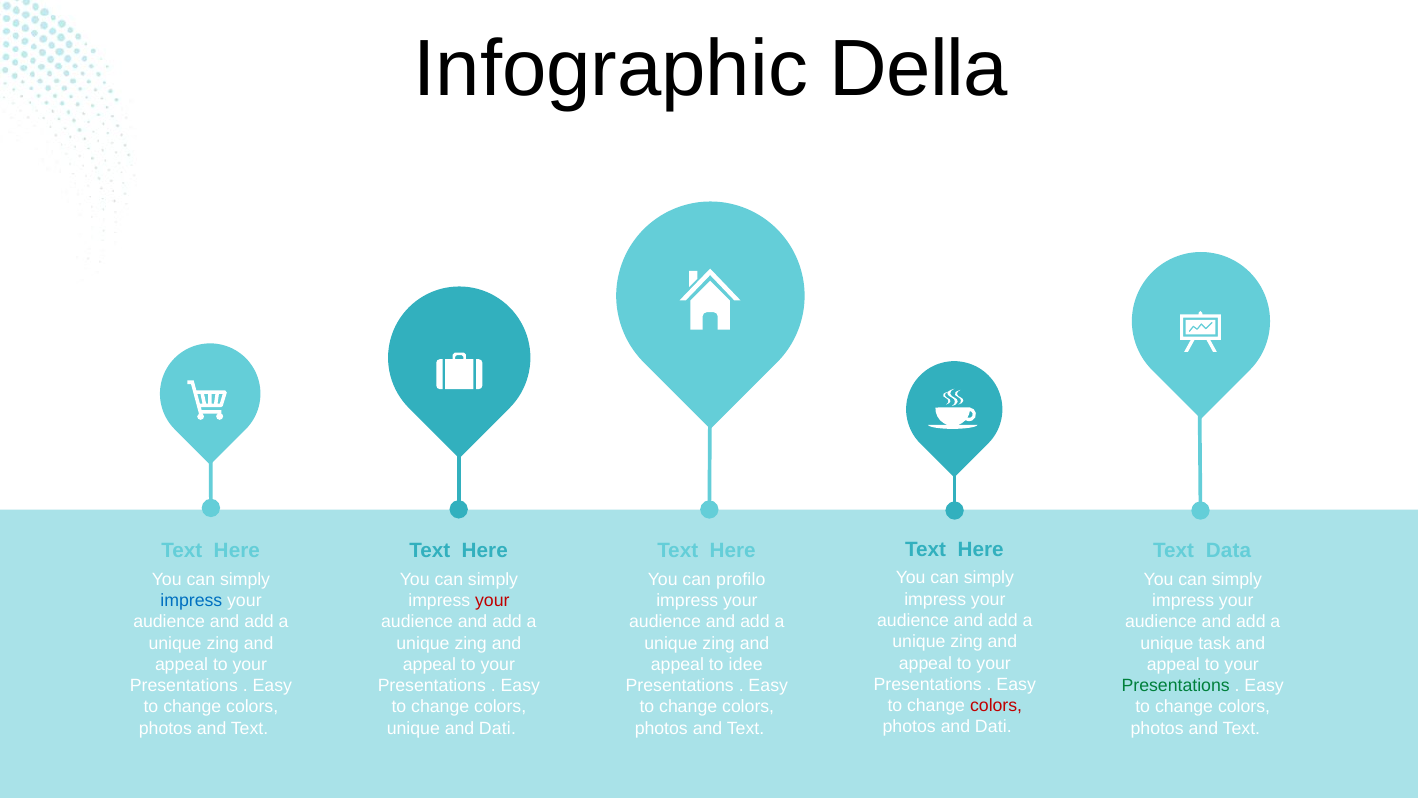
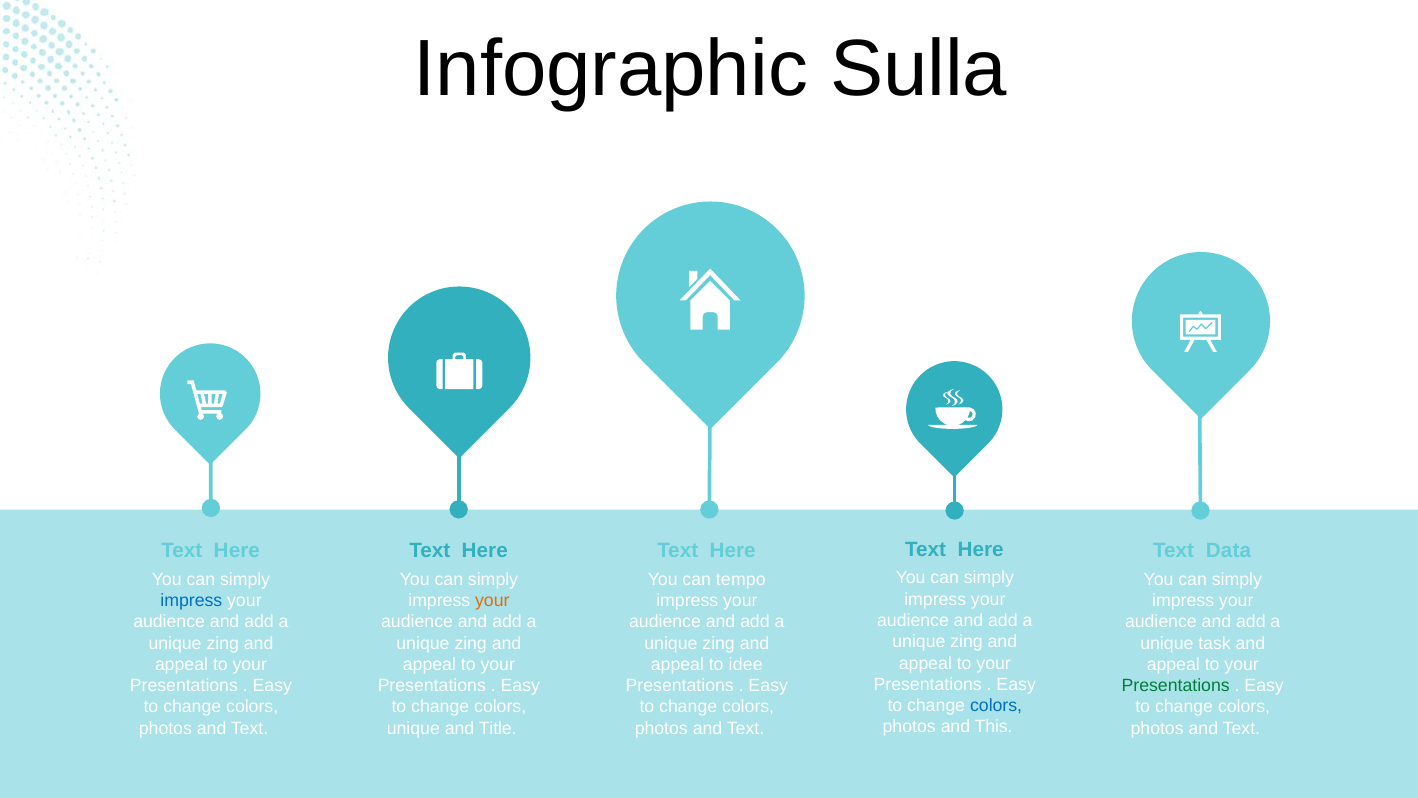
Della: Della -> Sulla (919, 69)
profilo: profilo -> tempo (741, 579)
your colour: red -> orange (492, 600)
colors colour: red -> blue (996, 705)
photos and Dati: Dati -> This (994, 727)
Dati: Dati -> Title (498, 728)
